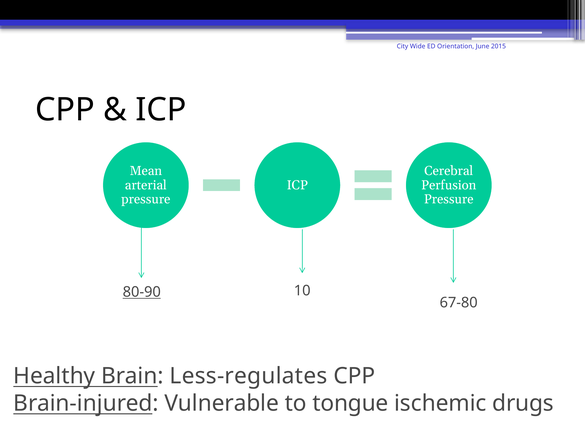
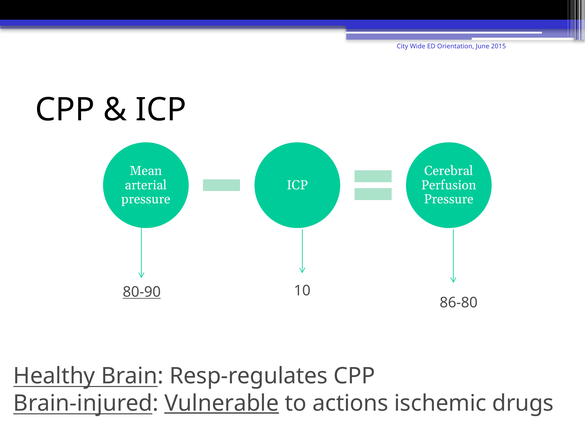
67-80: 67-80 -> 86-80 (459, 302)
Less-regulates: Less-regulates -> Resp-regulates (249, 376)
Vulnerable underline: none -> present (222, 403)
tongue: tongue -> actions (350, 403)
